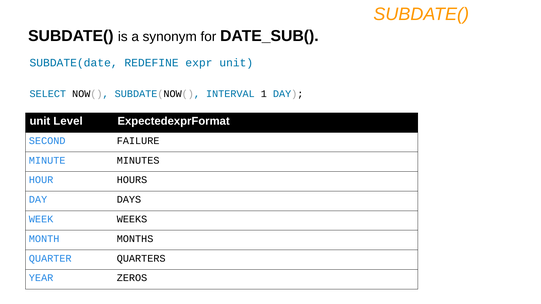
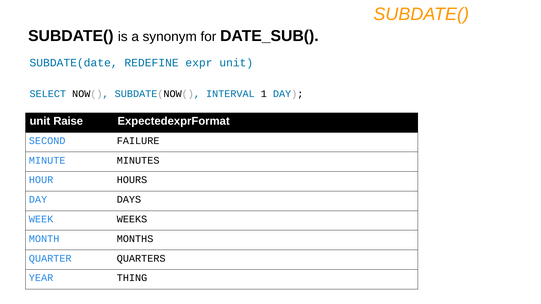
Level: Level -> Raise (68, 121)
ZEROS: ZEROS -> THING (132, 278)
